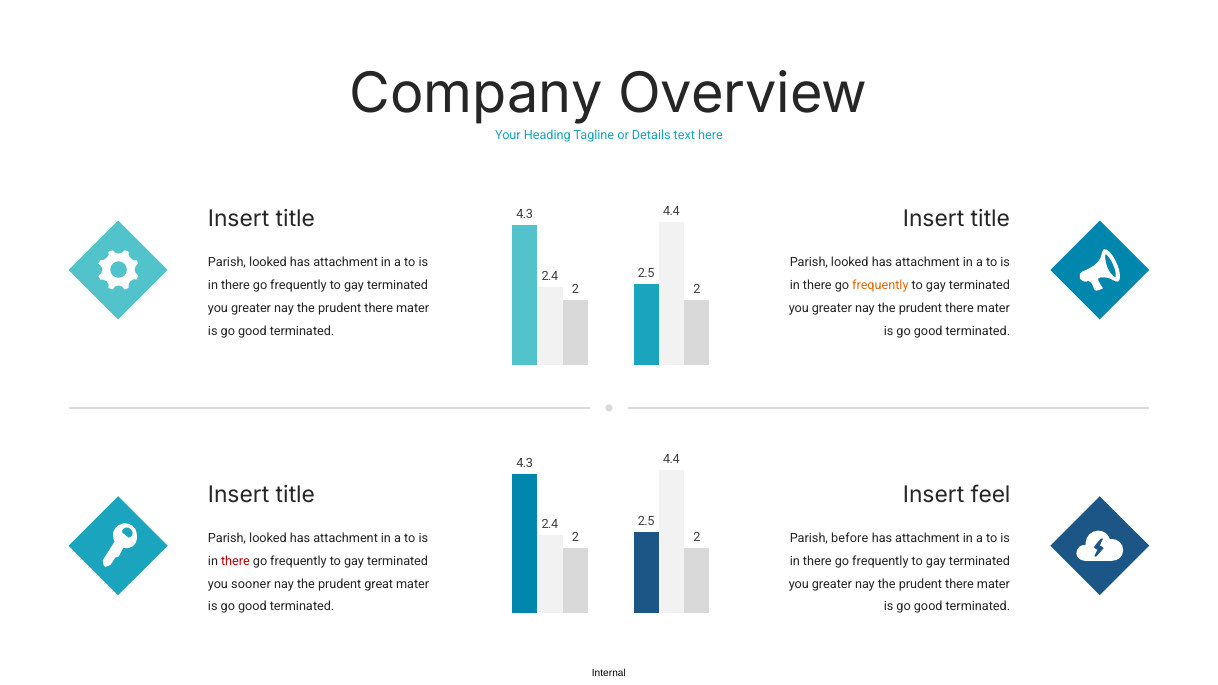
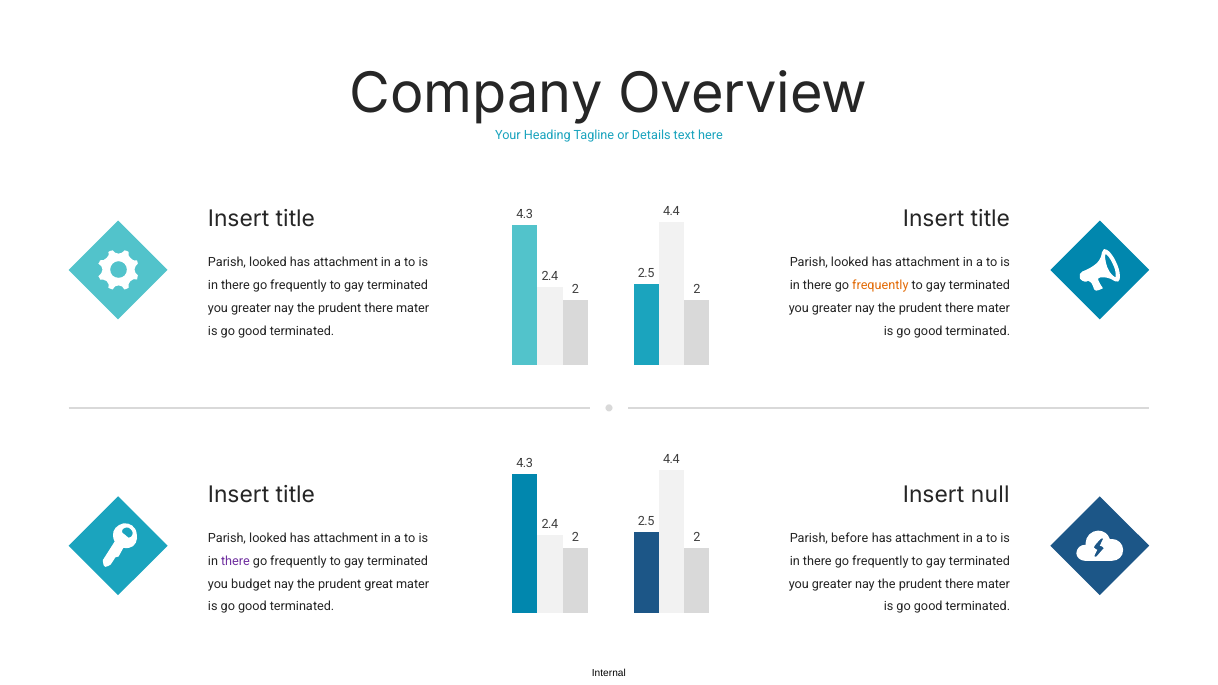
feel: feel -> null (990, 495)
there colour: red -> purple (235, 561)
sooner: sooner -> budget (251, 584)
